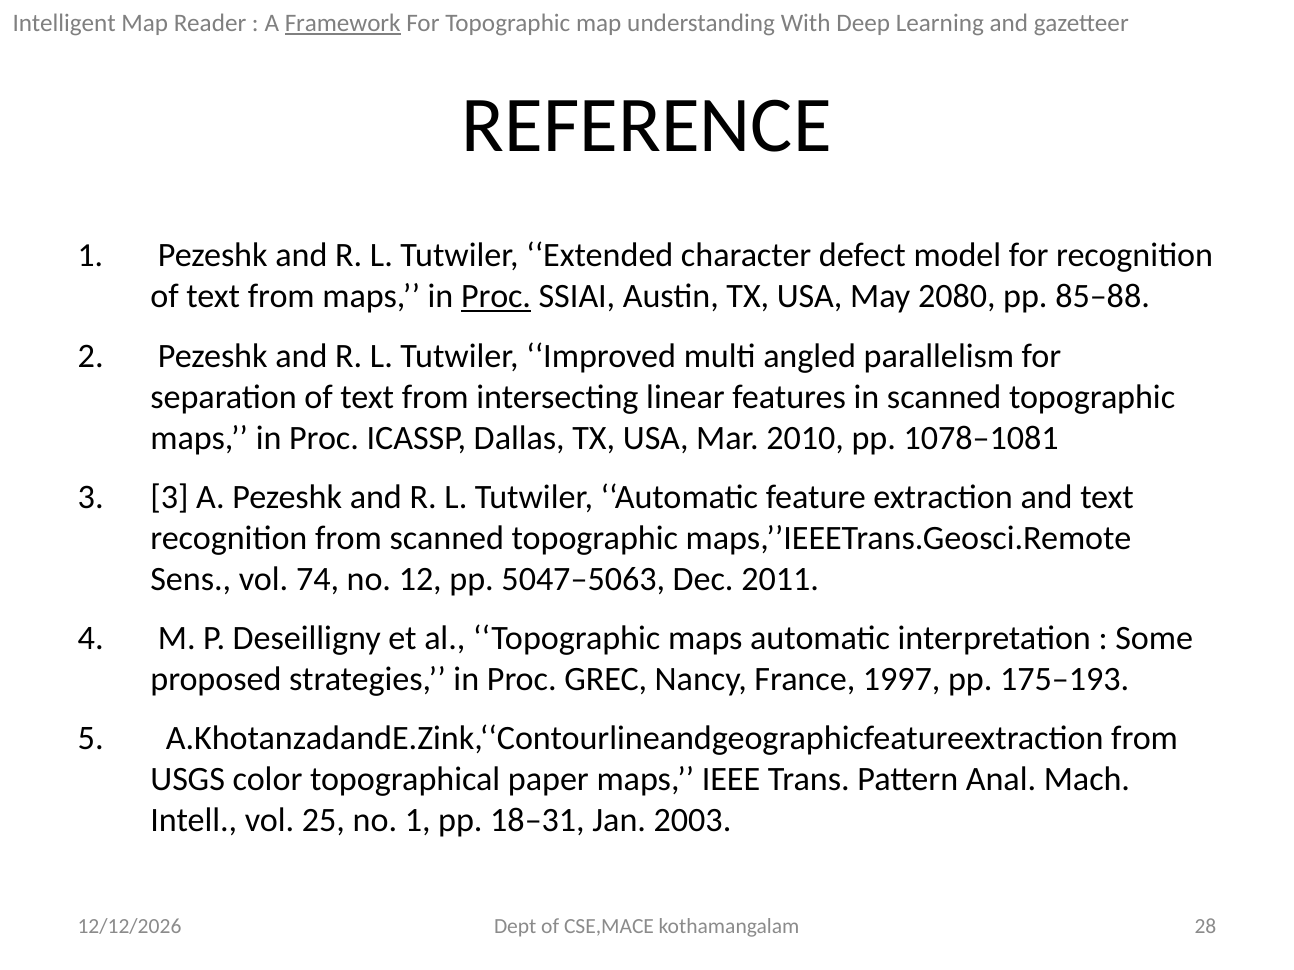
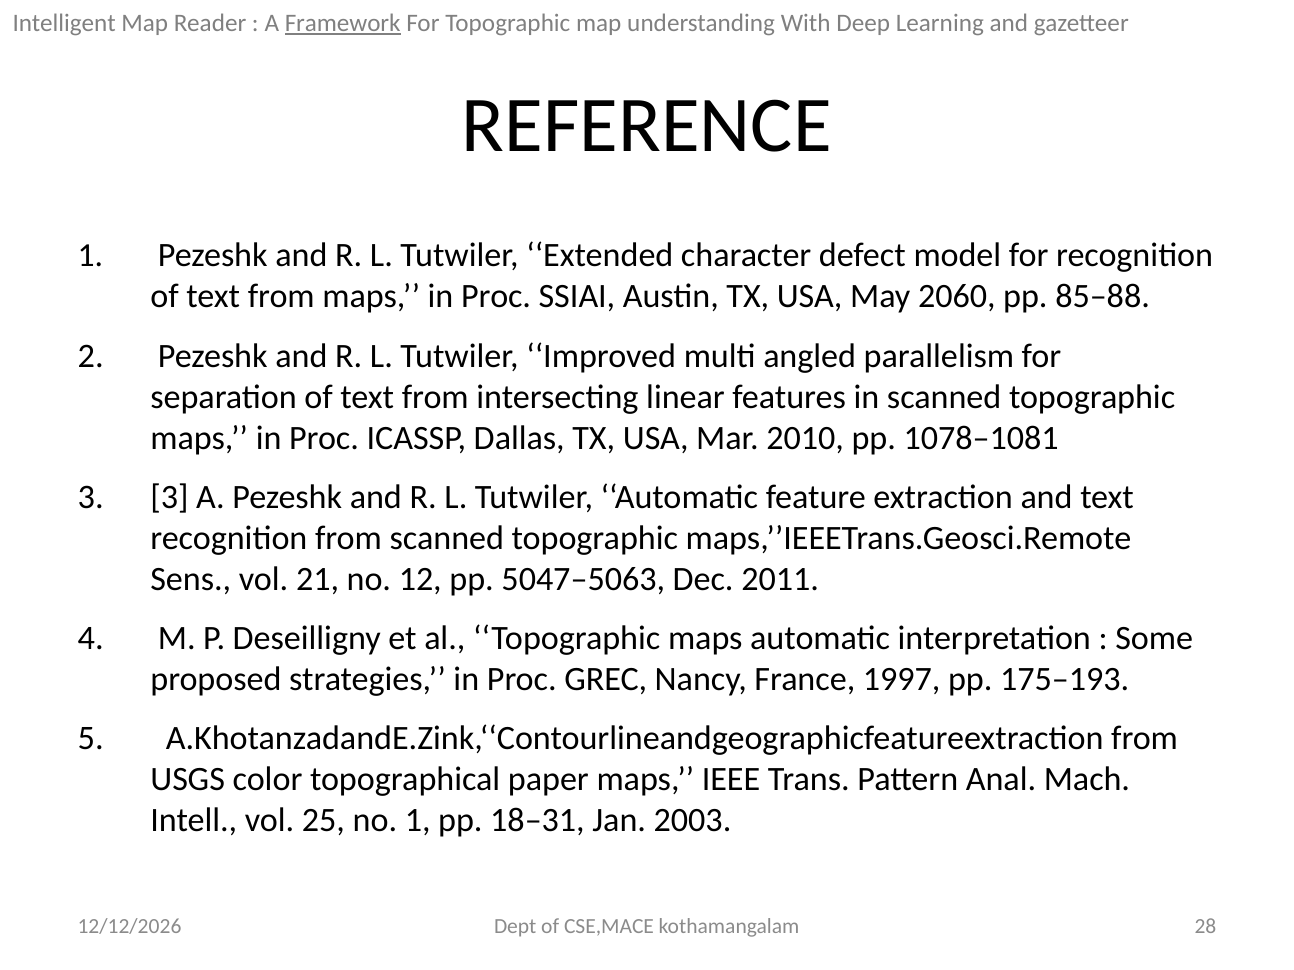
Proc underline: present -> none (496, 297)
2080: 2080 -> 2060 (957, 297)
74: 74 -> 21 (318, 579)
